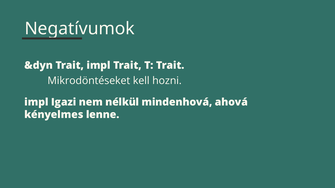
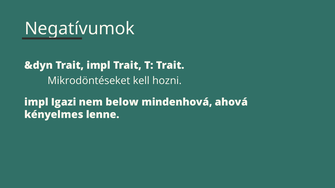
nélkül: nélkül -> below (122, 102)
